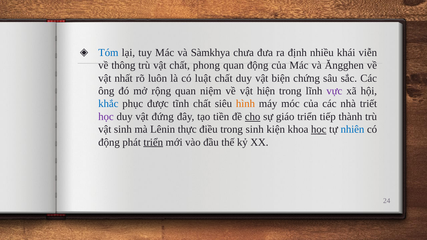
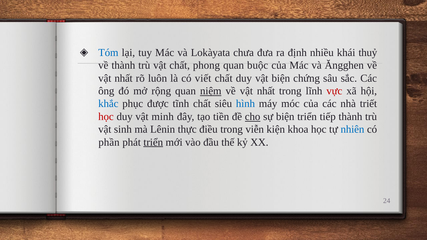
Sàmkhya: Sàmkhya -> Lokàyata (210, 53)
viễn: viễn -> thuỷ (368, 53)
về thông: thông -> thành (123, 65)
quan động: động -> buộc (258, 65)
luật: luật -> viết (203, 78)
niệm underline: none -> present (211, 91)
hiện: hiện -> nhất (266, 91)
vực colour: purple -> red (334, 91)
hình colour: orange -> blue (245, 104)
học colour: purple -> red (106, 117)
đứng: đứng -> minh (163, 117)
sự giáo: giáo -> biện (285, 117)
trong sinh: sinh -> viễn (255, 130)
học underline: present -> none (319, 130)
động: động -> phần (109, 142)
